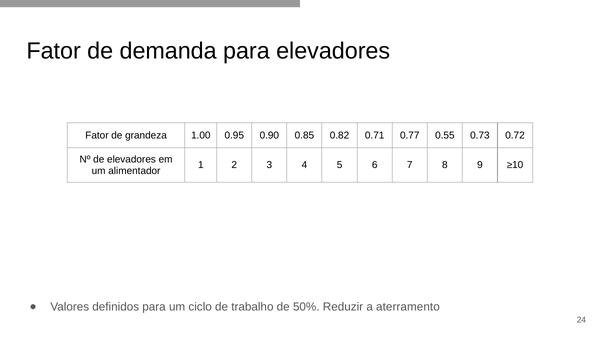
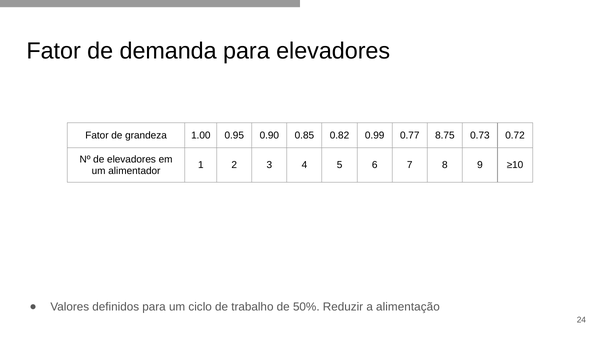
0.71: 0.71 -> 0.99 (375, 135)
0.55: 0.55 -> 8.75 (445, 135)
aterramento: aterramento -> alimentação (408, 307)
